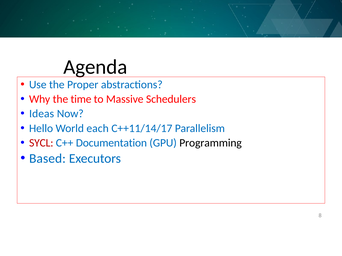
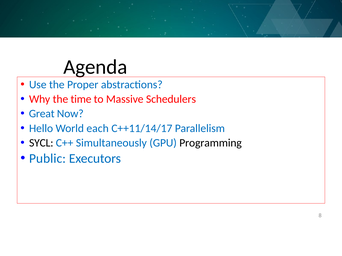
Ideas: Ideas -> Great (42, 114)
SYCL colour: red -> black (41, 143)
Documentation: Documentation -> Simultaneously (111, 143)
Based: Based -> Public (47, 159)
